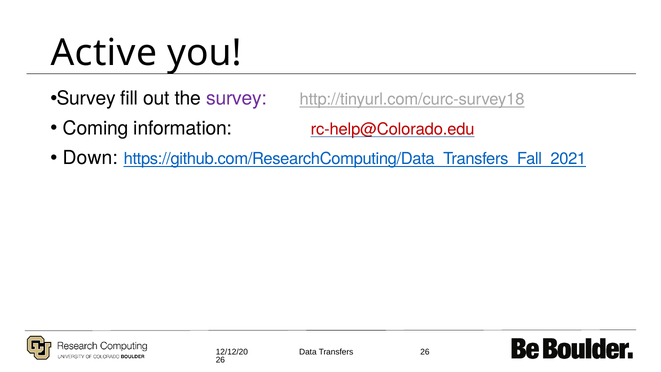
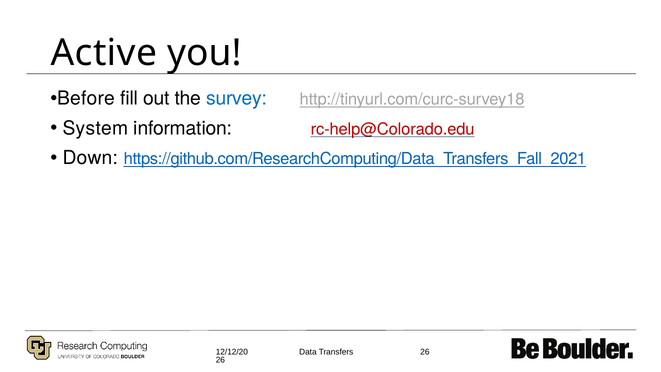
Survey: Survey -> Before (86, 98)
survey colour: purple -> blue (237, 98)
Coming: Coming -> System (95, 128)
